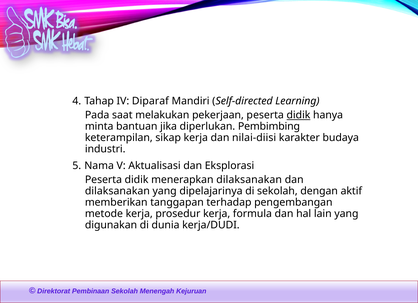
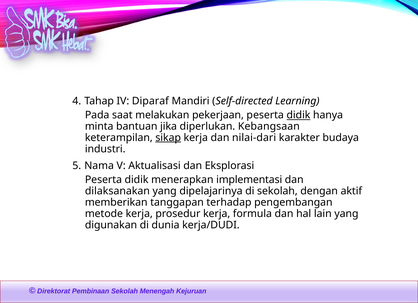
Pembimbing: Pembimbing -> Kebangsaan (269, 126)
sikap underline: none -> present (168, 138)
nilai-diisi: nilai-diisi -> nilai-dari (254, 138)
menerapkan dilaksanakan: dilaksanakan -> implementasi (249, 180)
